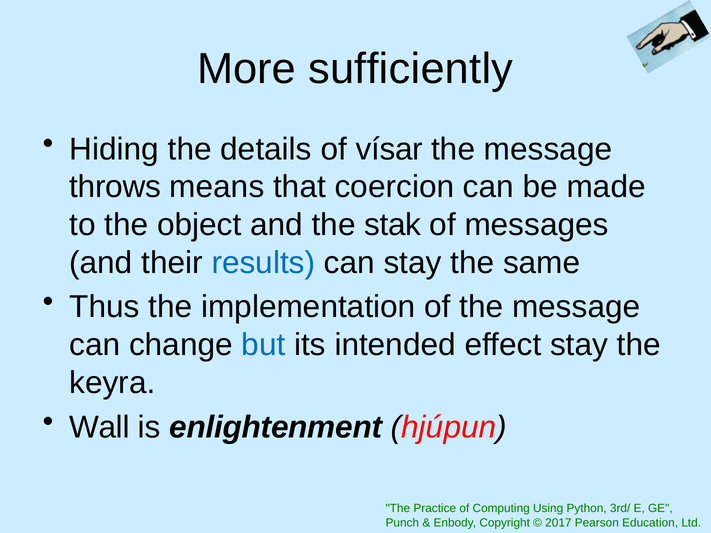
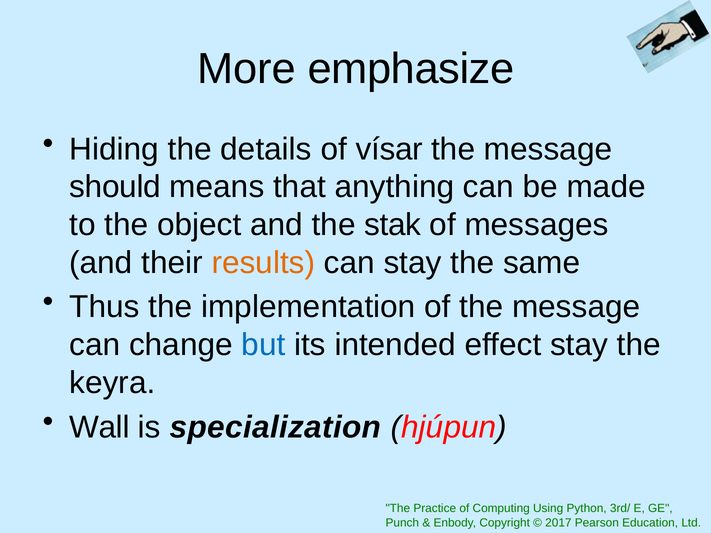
sufficiently: sufficiently -> emphasize (411, 69)
throws: throws -> should (115, 187)
coercion: coercion -> anything (394, 187)
results colour: blue -> orange (263, 263)
enlightenment: enlightenment -> specialization (276, 427)
